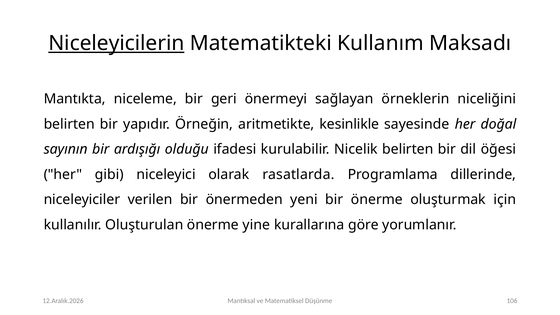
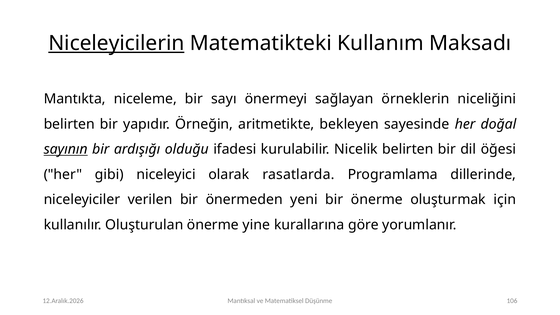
geri: geri -> sayı (224, 99)
kesinlikle: kesinlikle -> bekleyen (349, 124)
sayının underline: none -> present (66, 149)
